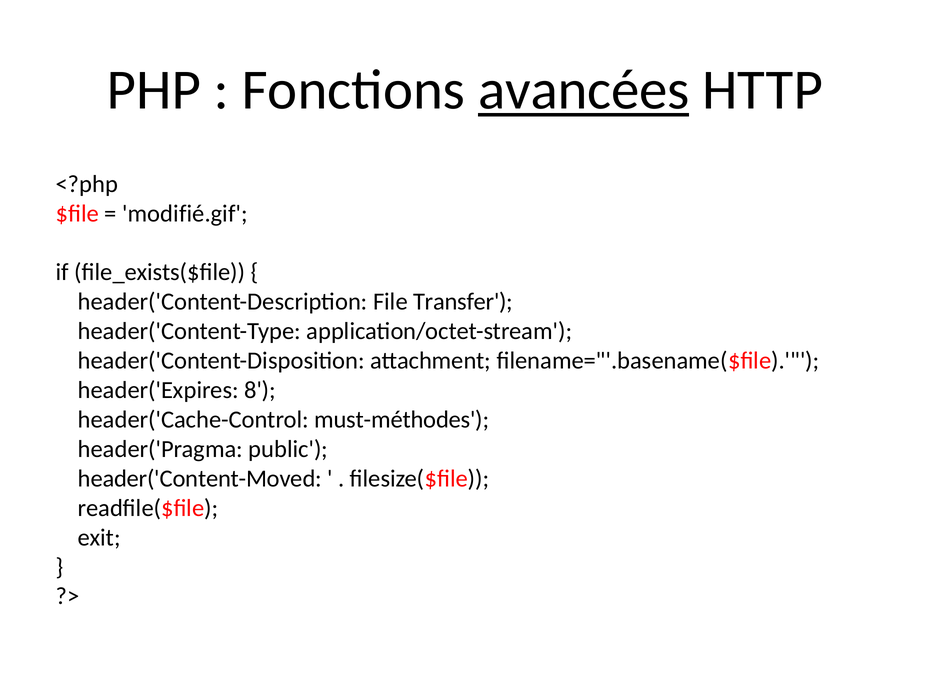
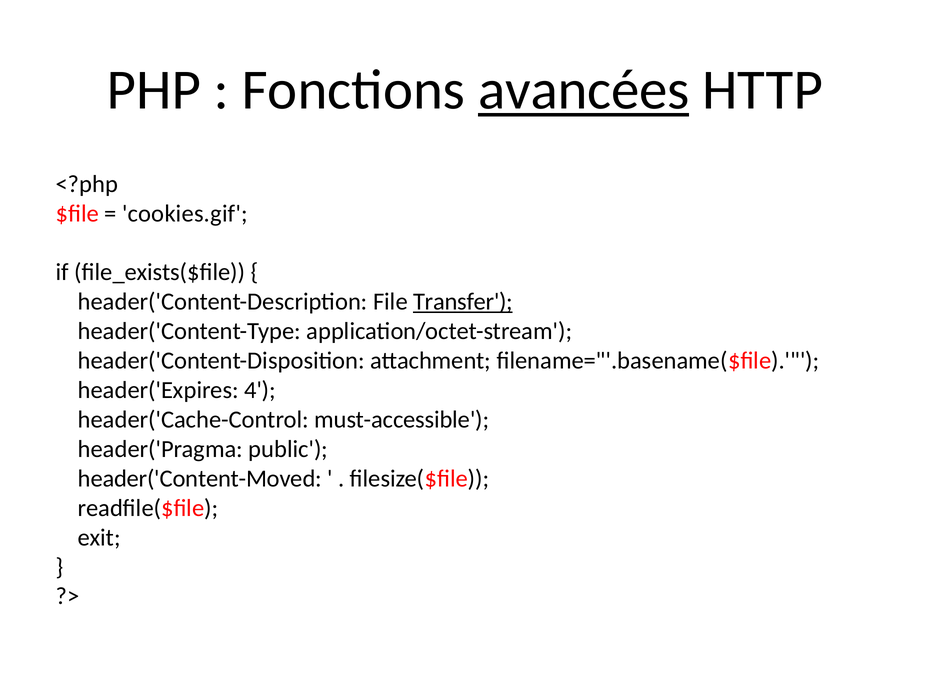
modifié.gif: modifié.gif -> cookies.gif (185, 214)
Transfer underline: none -> present (463, 302)
8: 8 -> 4 (260, 390)
must-méthodes: must-méthodes -> must-accessible (402, 420)
